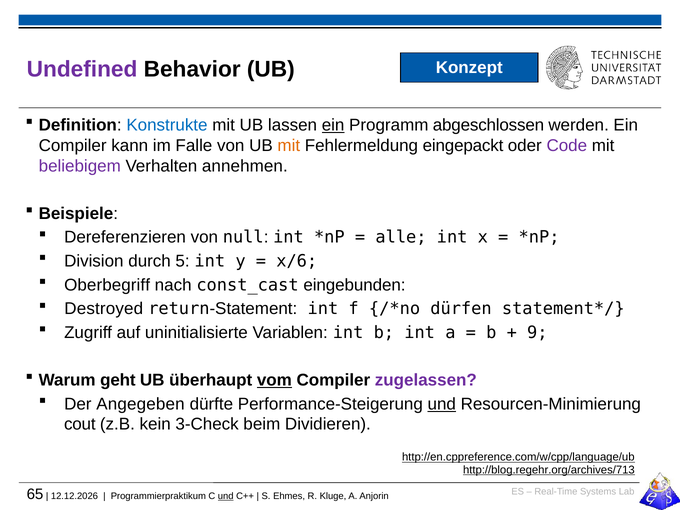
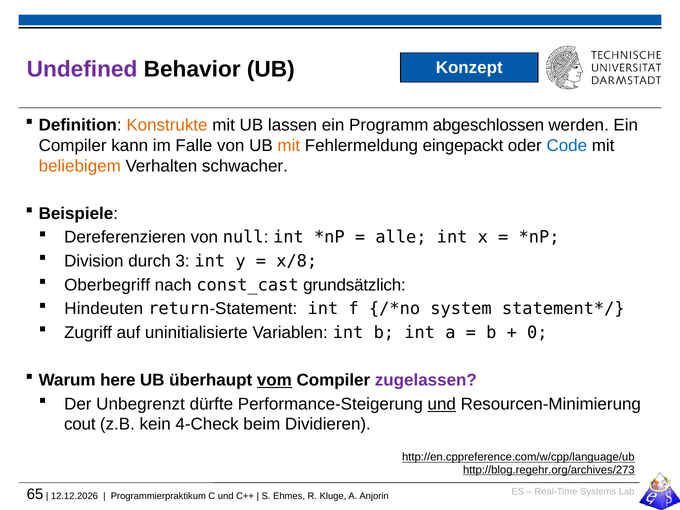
Konstrukte colour: blue -> orange (167, 125)
ein underline: present -> none (333, 125)
Code colour: purple -> blue (567, 146)
beliebigem colour: purple -> orange (80, 166)
annehmen: annehmen -> schwacher (245, 166)
5: 5 -> 3 (183, 261)
x/6: x/6 -> x/8 (297, 261)
eingebunden: eingebunden -> grundsätzlich (355, 285)
Destroyed: Destroyed -> Hindeuten (104, 309)
dürfen: dürfen -> system (461, 309)
9: 9 -> 0 (537, 333)
geht: geht -> here (118, 380)
Angegeben: Angegeben -> Unbegrenzt (141, 404)
3-Check: 3-Check -> 4-Check (207, 424)
http://blog.regehr.org/archives/713: http://blog.regehr.org/archives/713 -> http://blog.regehr.org/archives/273 (549, 470)
und underline: present -> none (226, 496)
